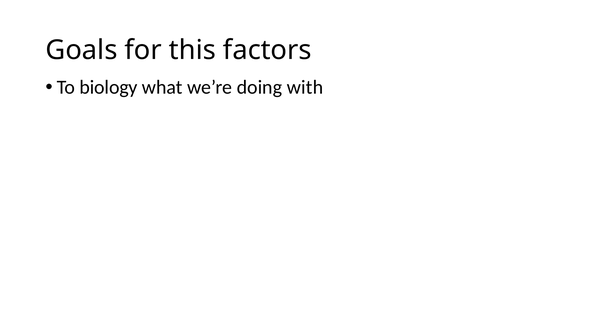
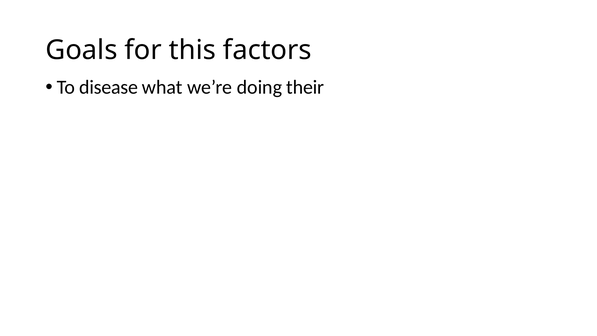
biology: biology -> disease (109, 87)
with: with -> their (305, 87)
